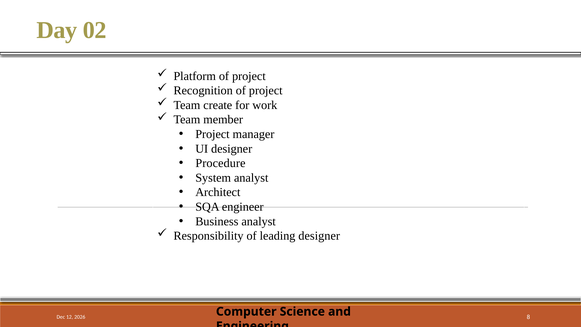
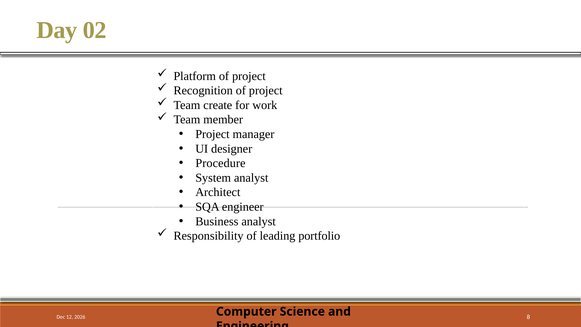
leading designer: designer -> portfolio (319, 236)
